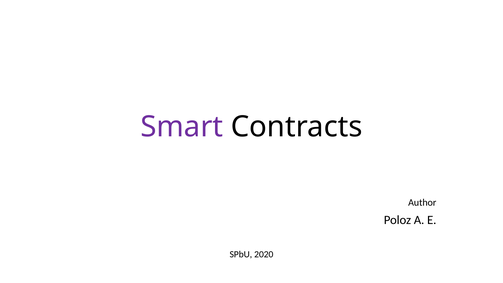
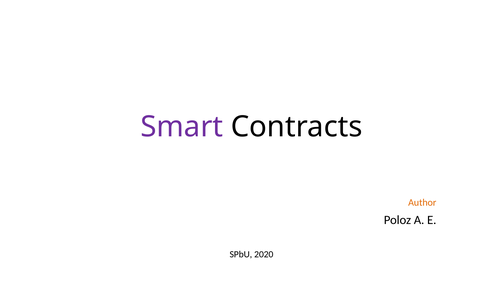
Author colour: black -> orange (422, 202)
